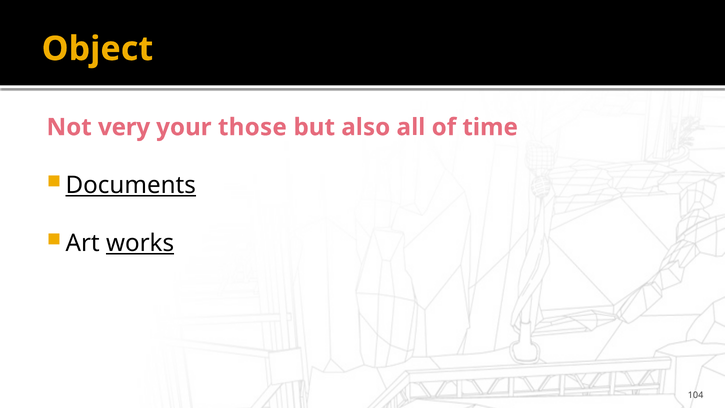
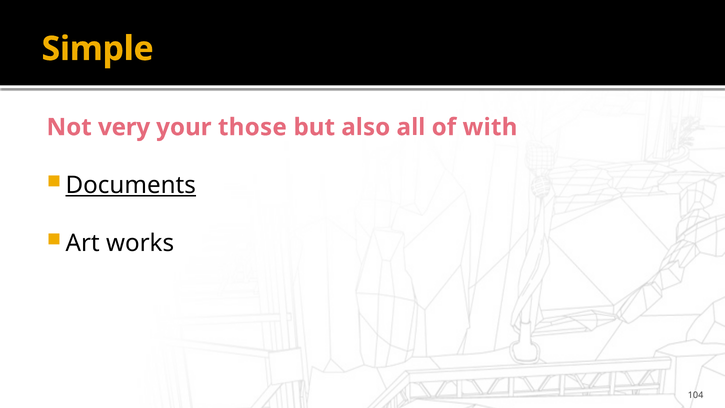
Object: Object -> Simple (98, 49)
time: time -> with (490, 127)
works underline: present -> none (140, 243)
